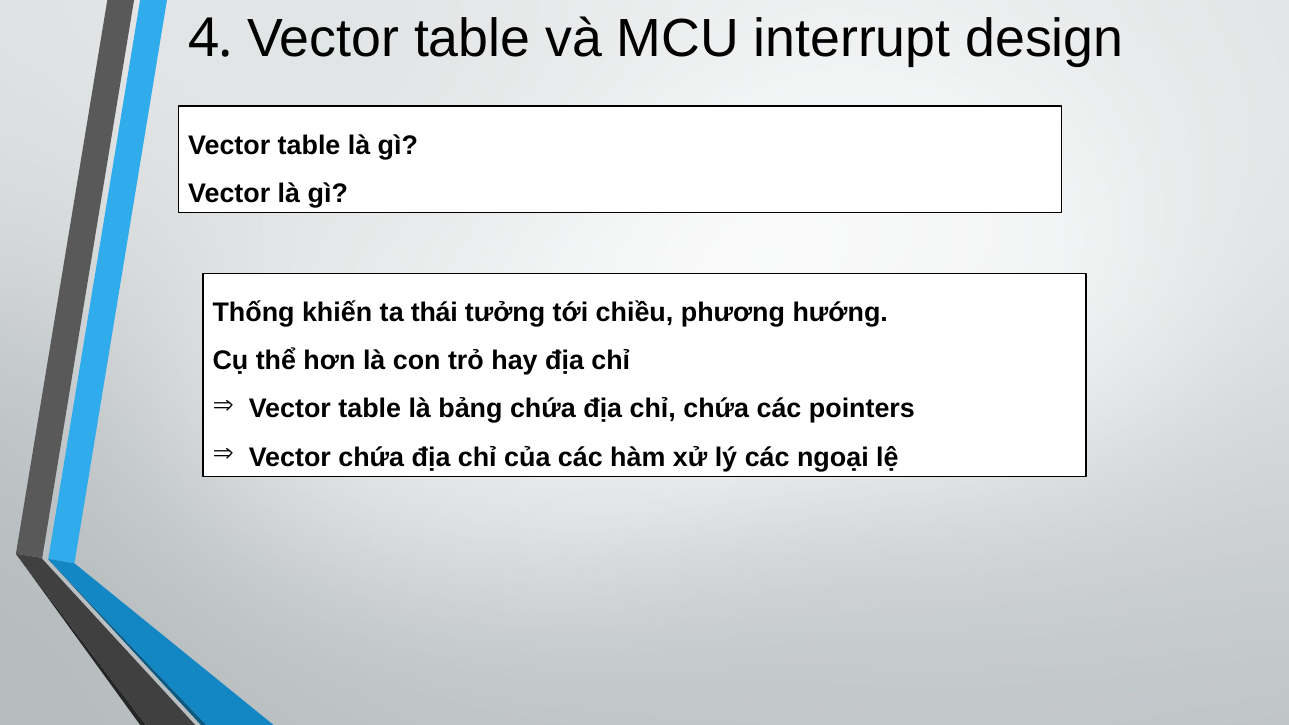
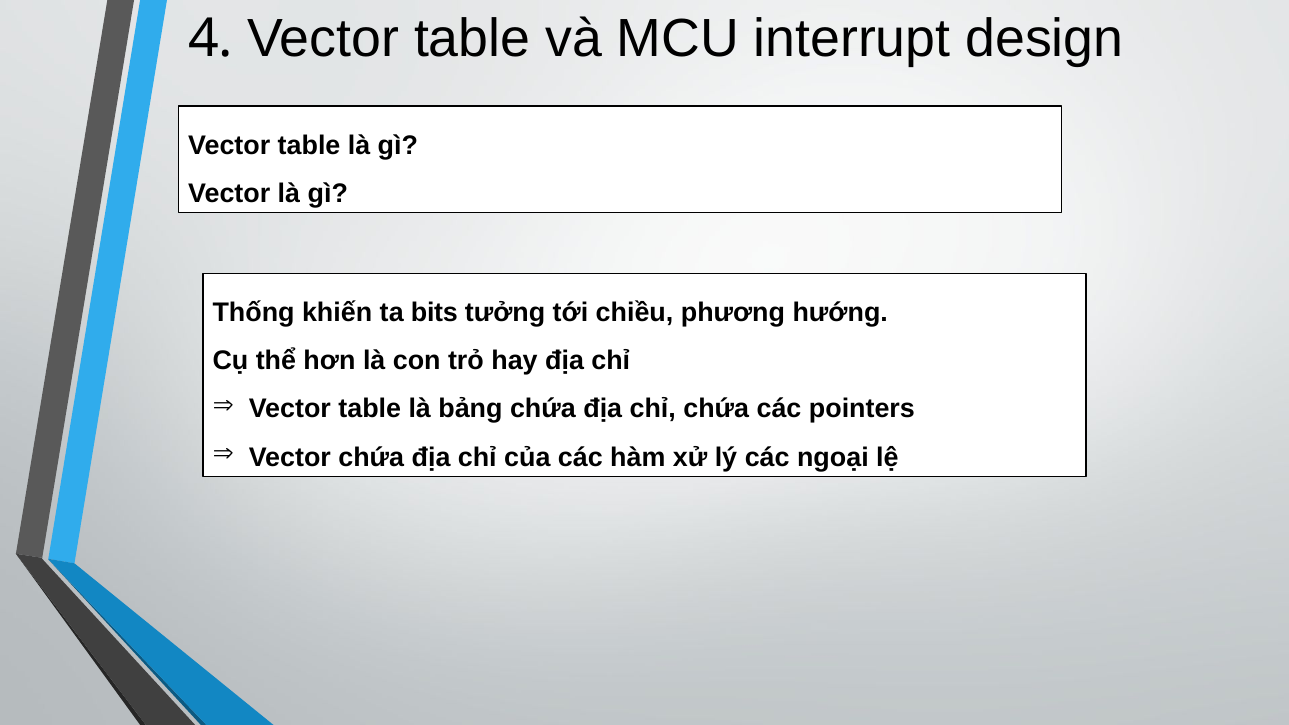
thái: thái -> bits (434, 312)
